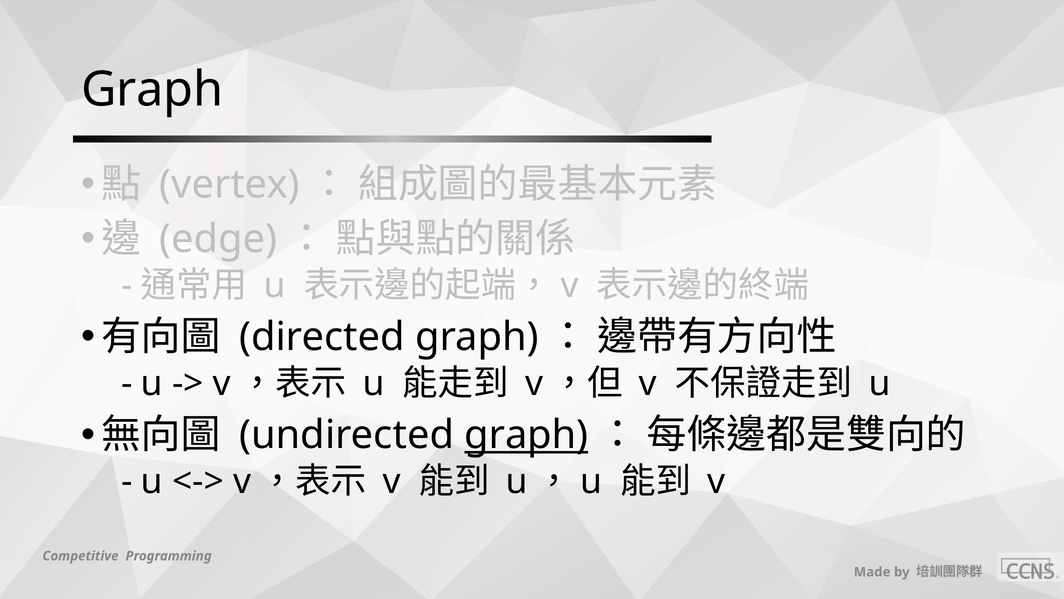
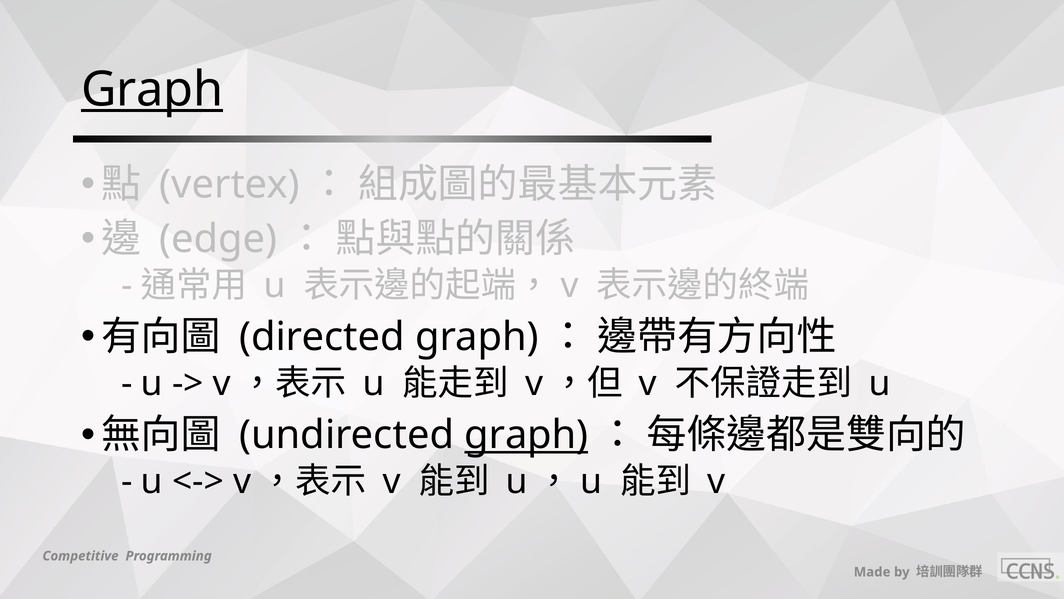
Graph underline: none -> present (152, 89)
